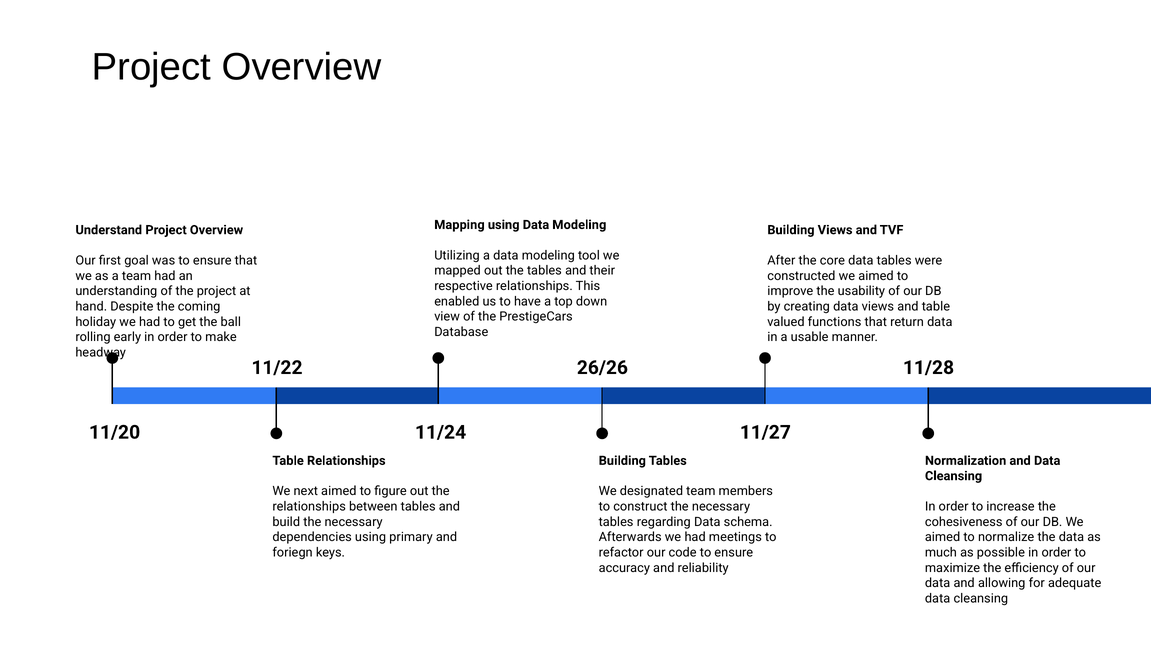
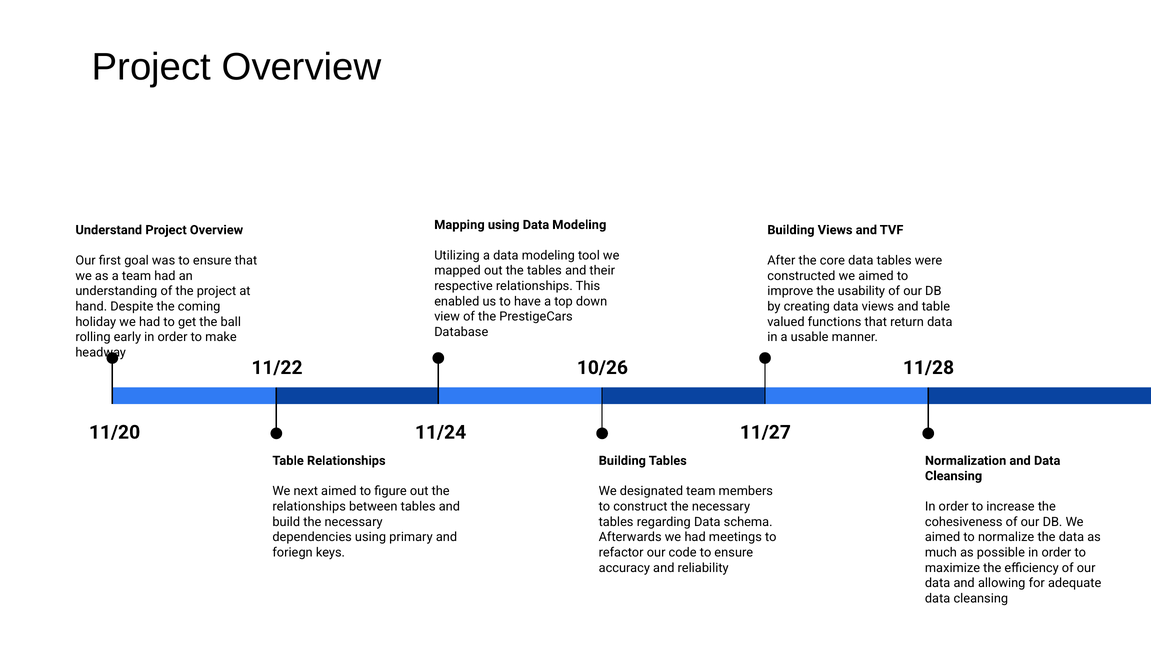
26/26: 26/26 -> 10/26 (602, 368)
